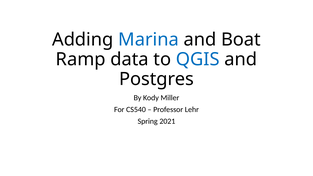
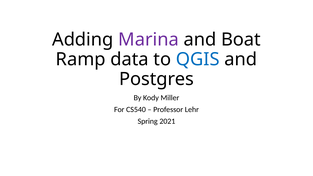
Marina colour: blue -> purple (149, 40)
